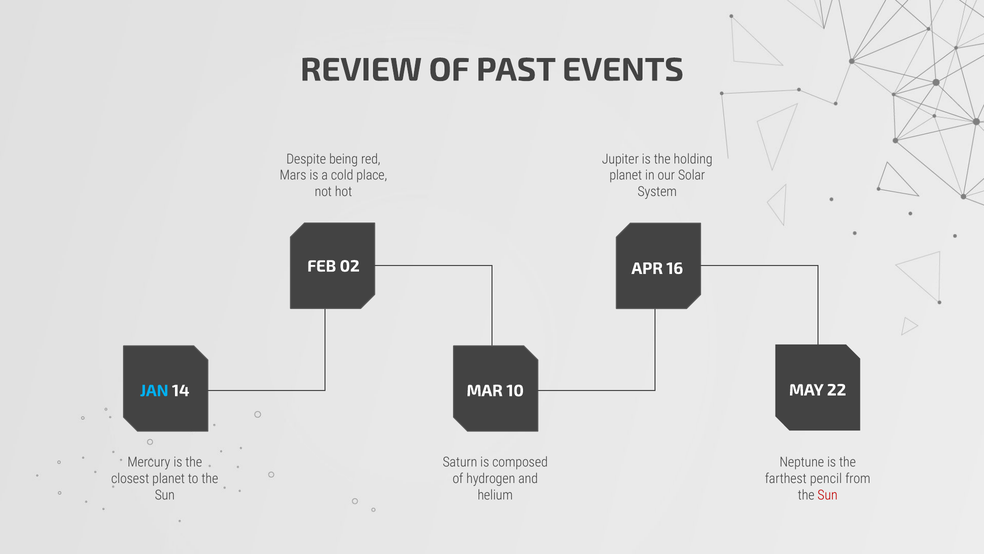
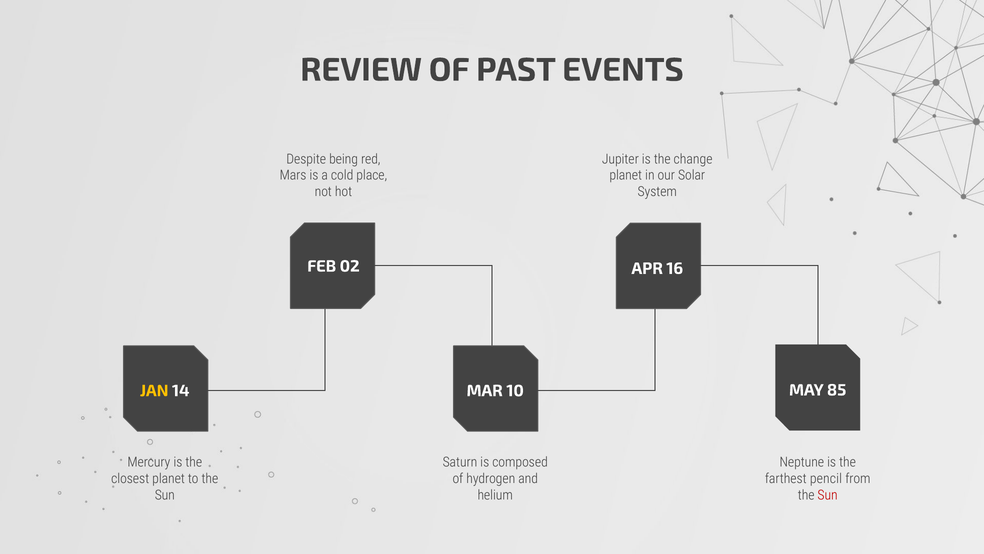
holding: holding -> change (693, 159)
JAN colour: light blue -> yellow (154, 390)
22: 22 -> 85 (837, 390)
